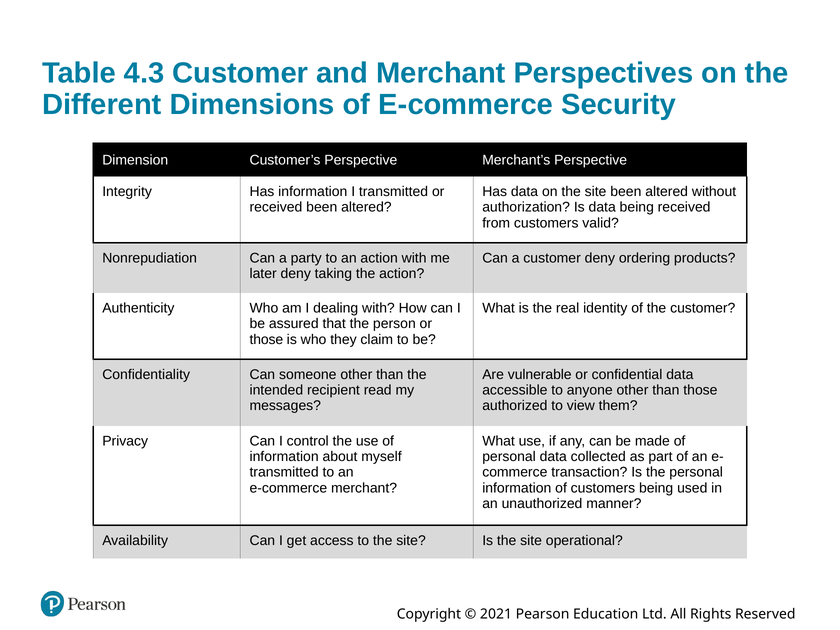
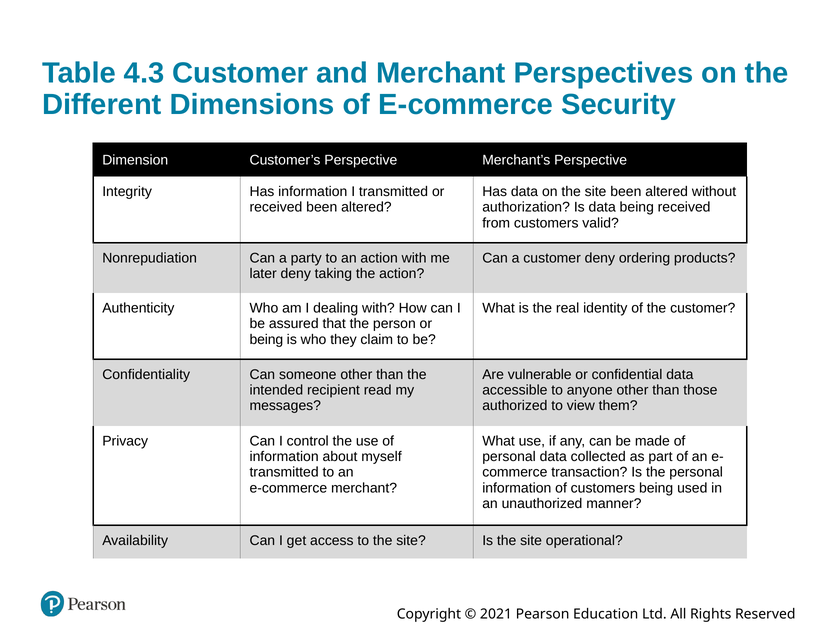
those: those -> being (266, 339)
